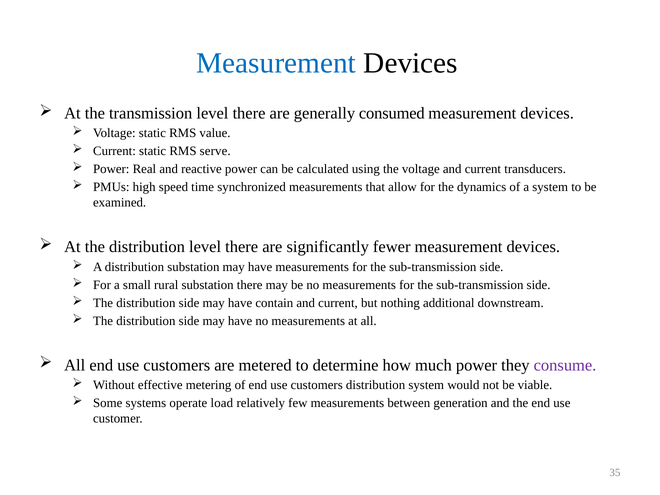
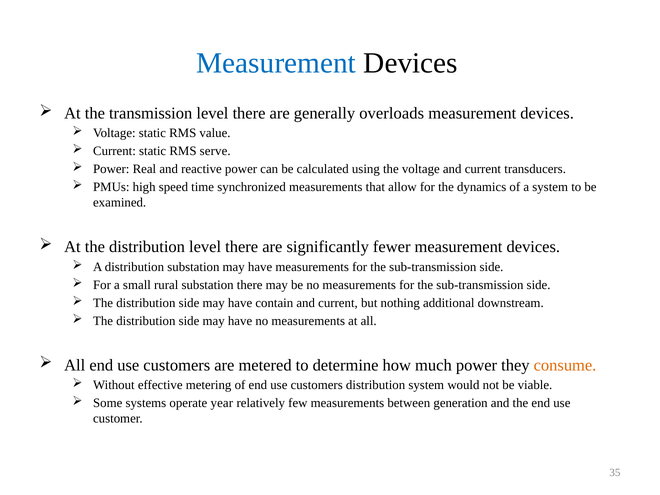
consumed: consumed -> overloads (392, 113)
consume colour: purple -> orange (565, 365)
load: load -> year (222, 403)
